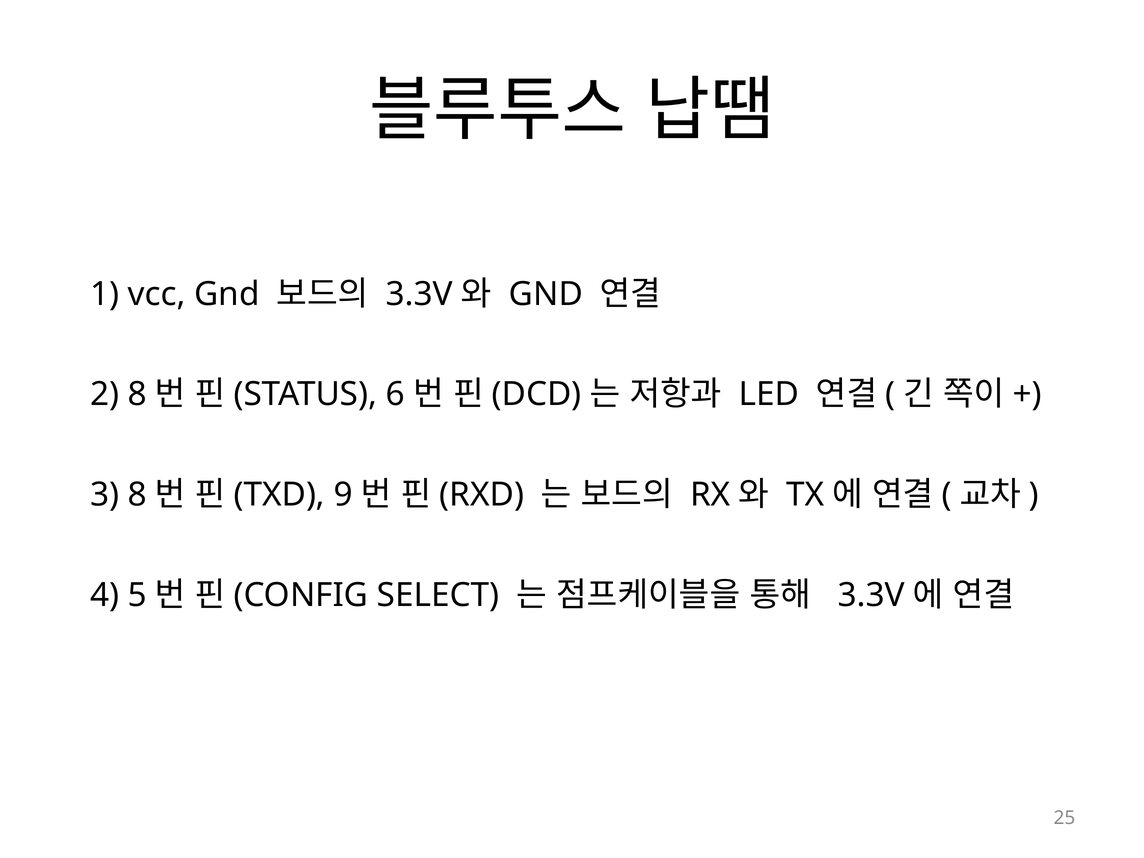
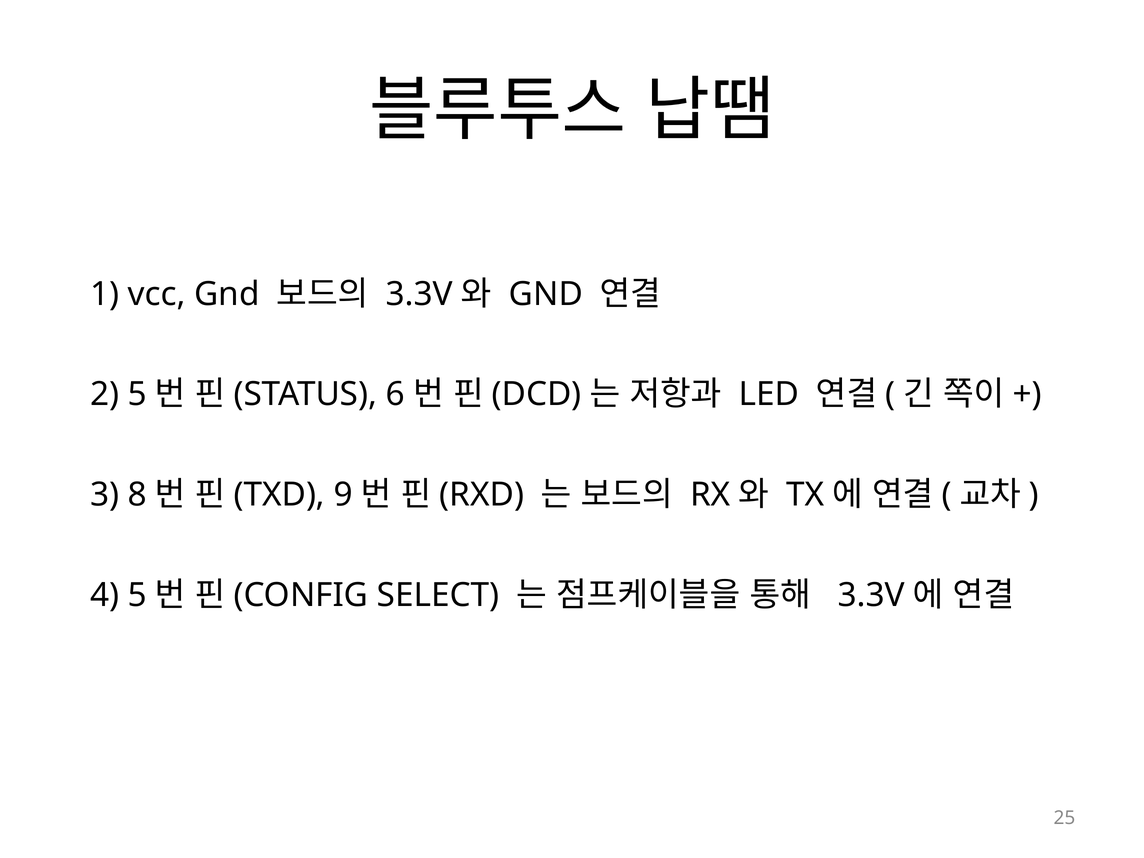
2 8: 8 -> 5 (137, 394)
